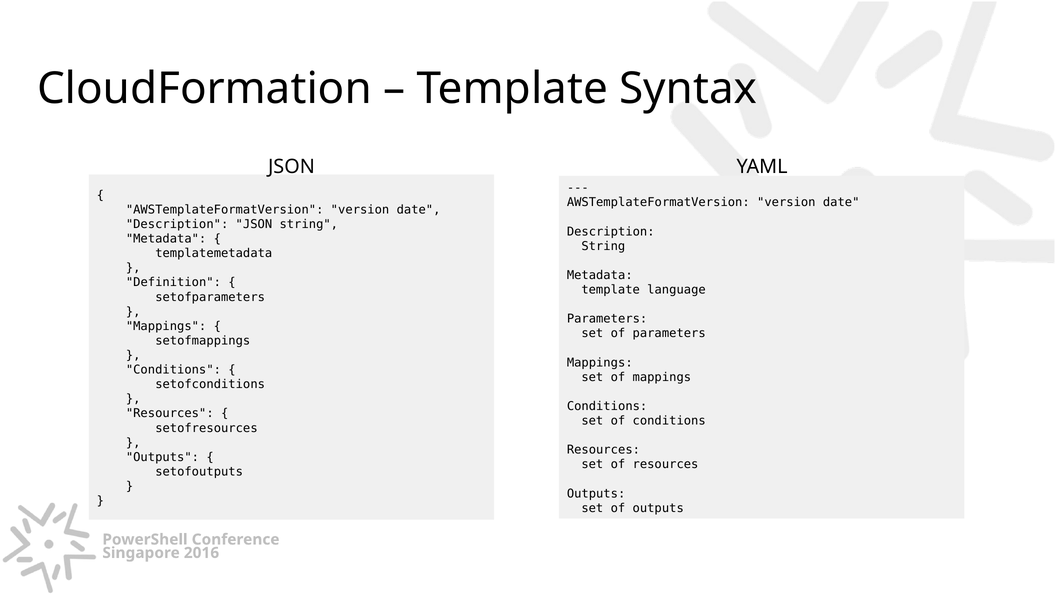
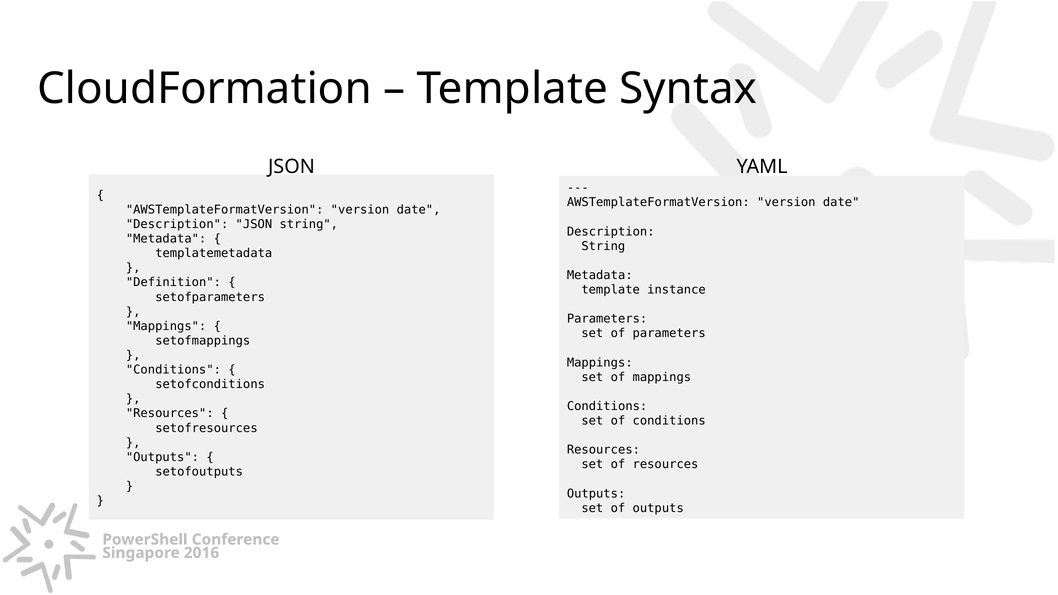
language: language -> instance (676, 290)
